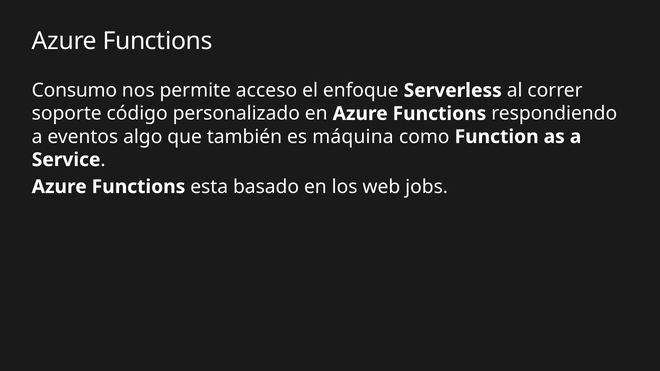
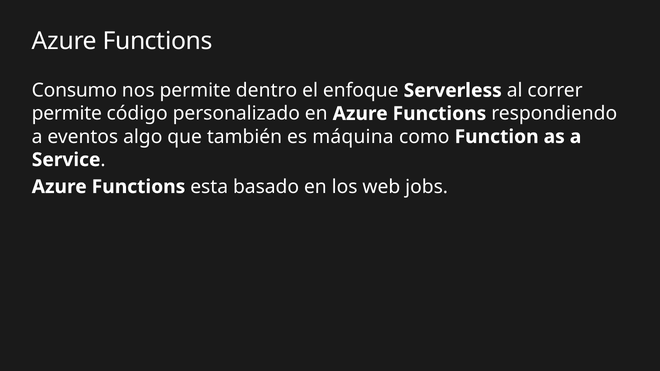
acceso: acceso -> dentro (267, 91)
soporte: soporte -> permite (67, 114)
